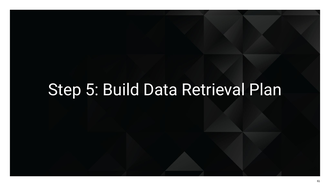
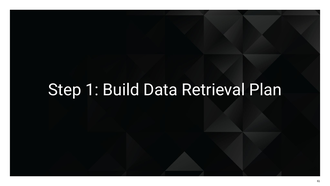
5: 5 -> 1 (92, 90)
